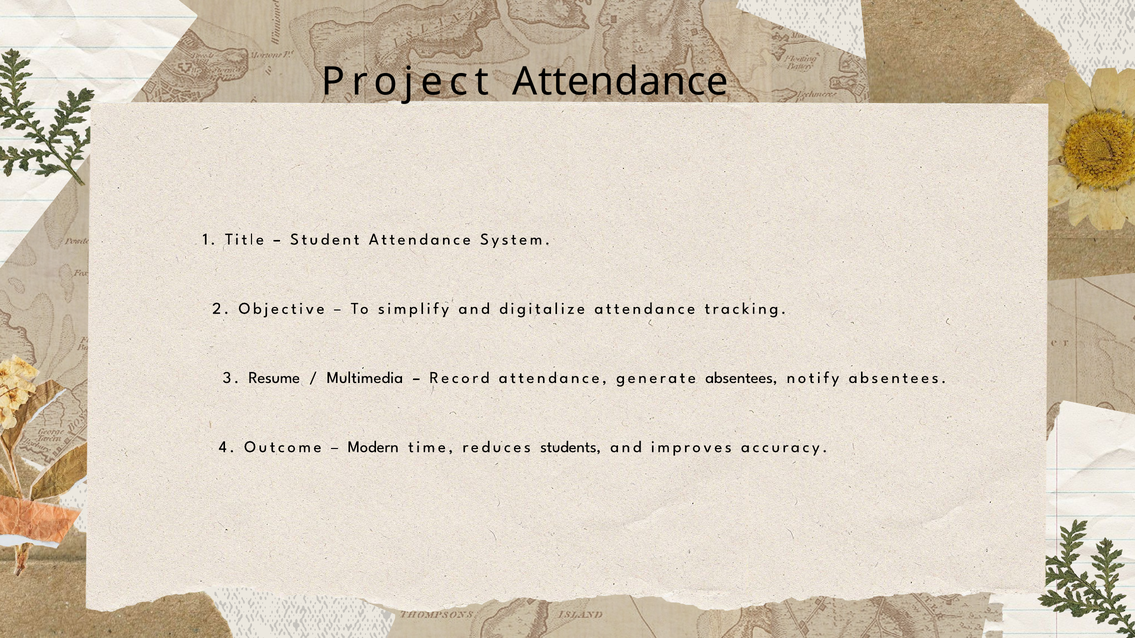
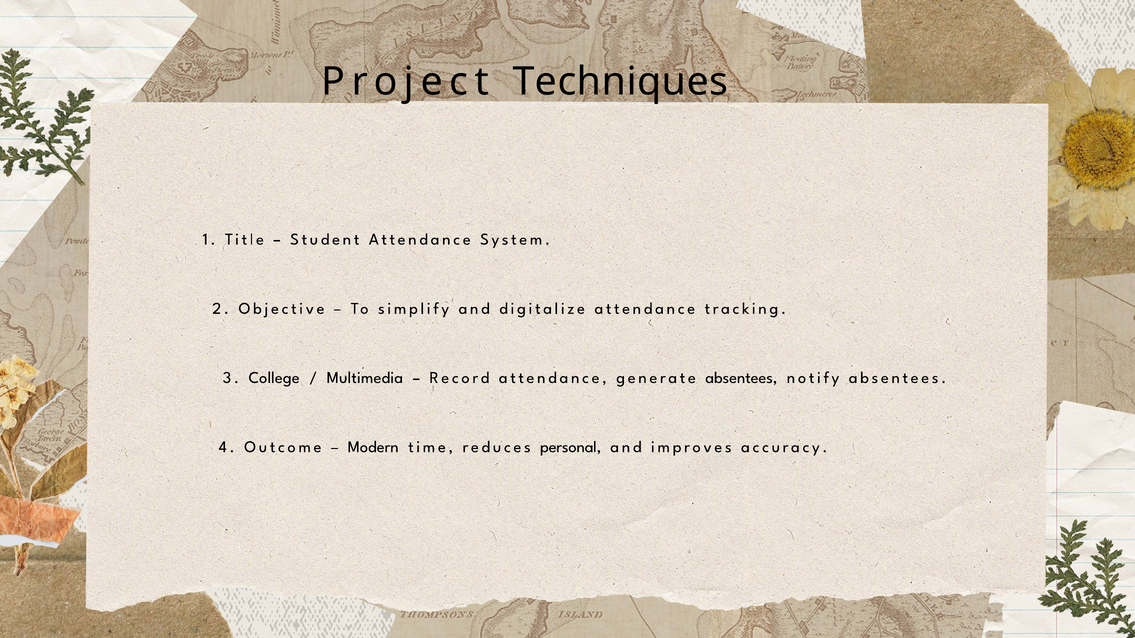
Project Attendance: Attendance -> Techniques (620, 82)
Resume: Resume -> College (274, 378)
students: students -> personal (571, 447)
